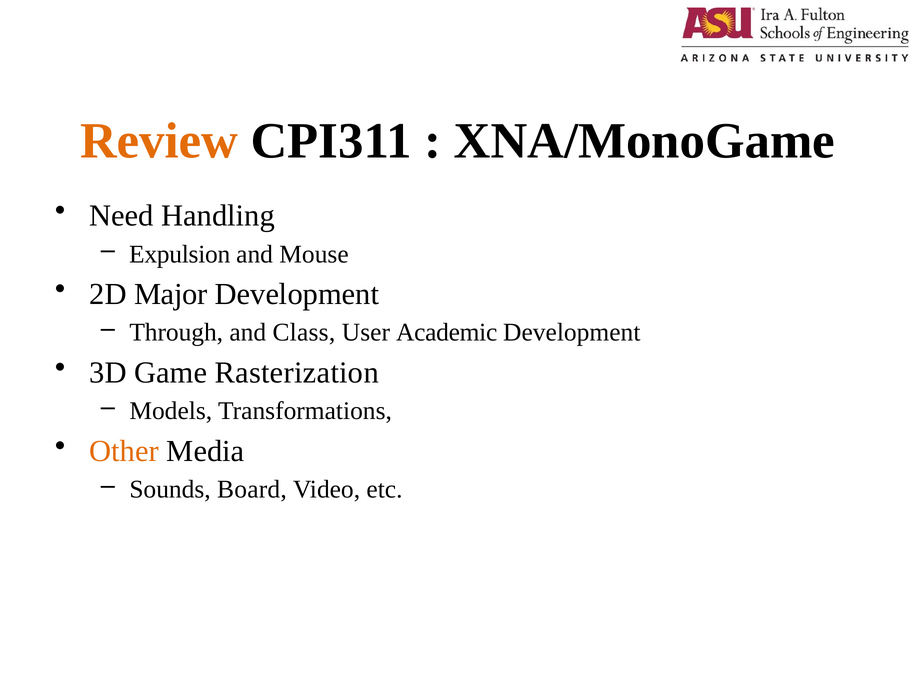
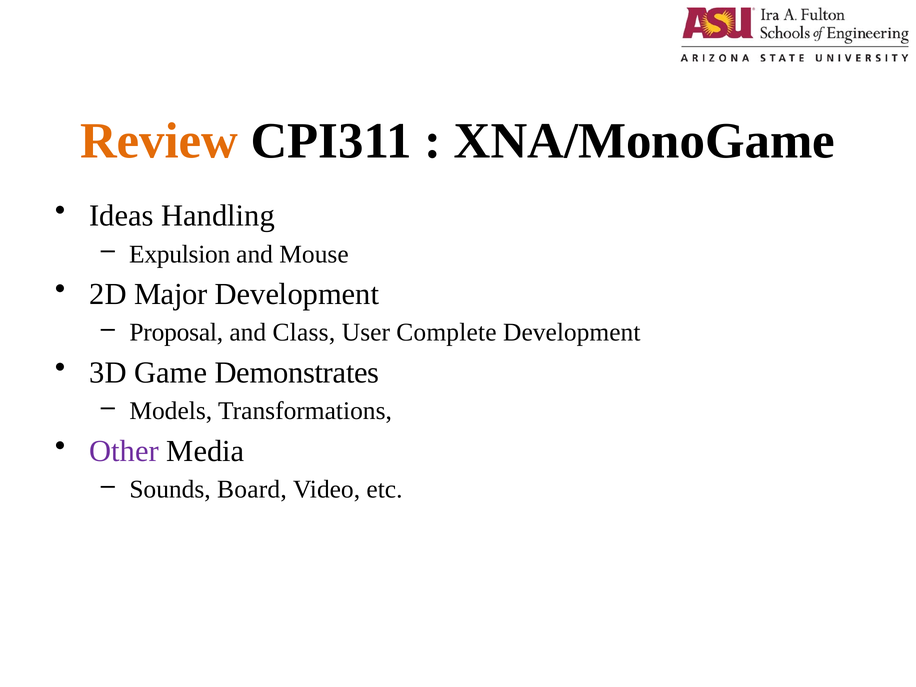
Need: Need -> Ideas (122, 216)
Through: Through -> Proposal (176, 333)
Academic: Academic -> Complete (446, 333)
Rasterization: Rasterization -> Demonstrates (297, 373)
Other colour: orange -> purple (124, 451)
